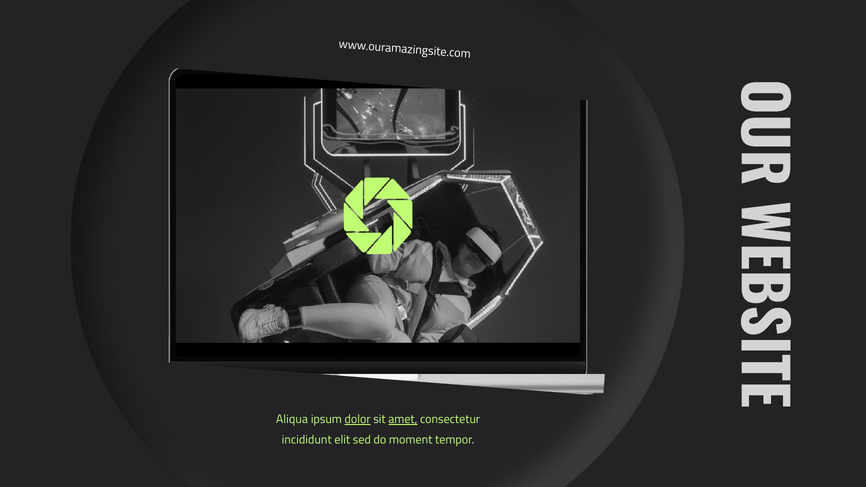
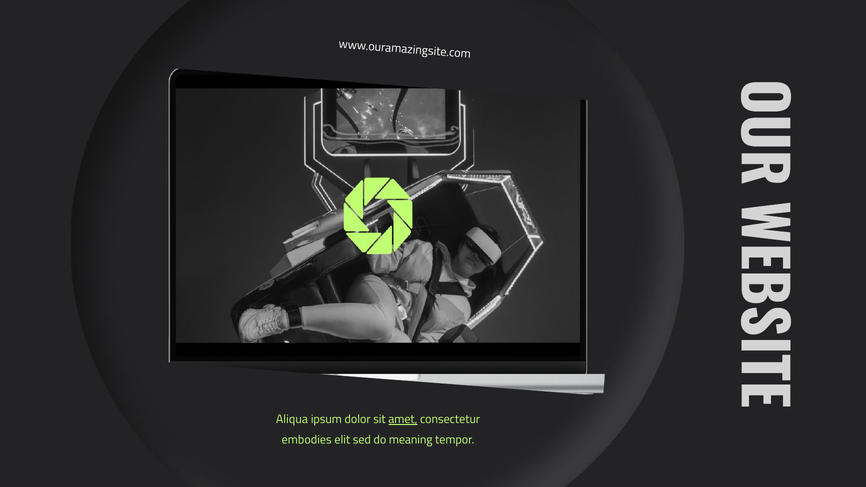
dolor underline: present -> none (358, 419)
incididunt: incididunt -> embodies (307, 440)
moment: moment -> meaning (411, 440)
